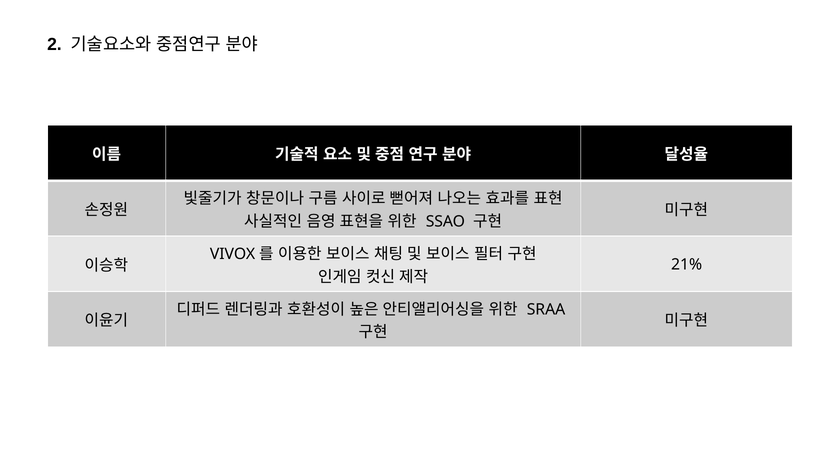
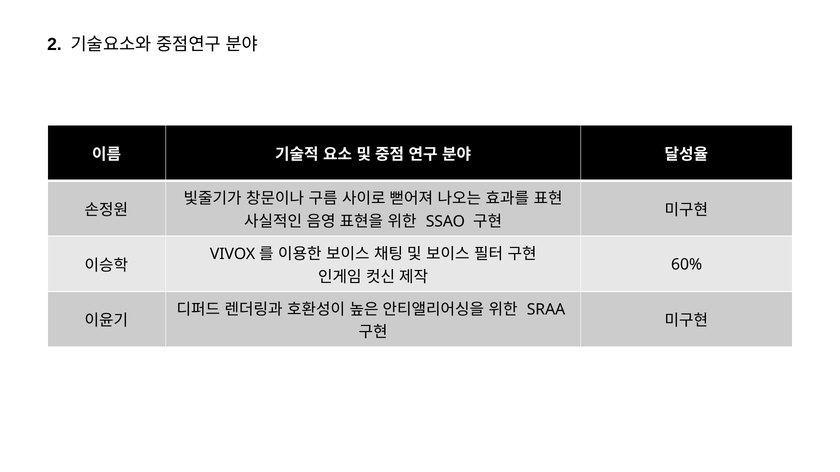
21%: 21% -> 60% (687, 265)
